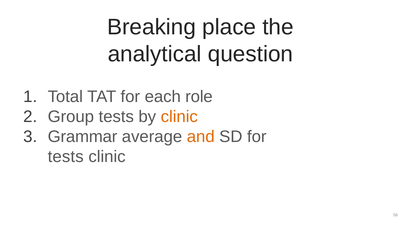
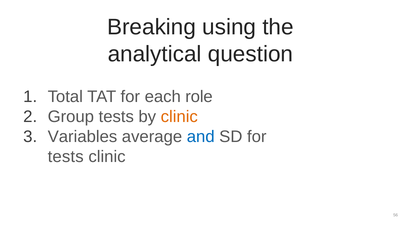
place: place -> using (229, 27)
Grammar: Grammar -> Variables (82, 137)
and colour: orange -> blue (201, 137)
